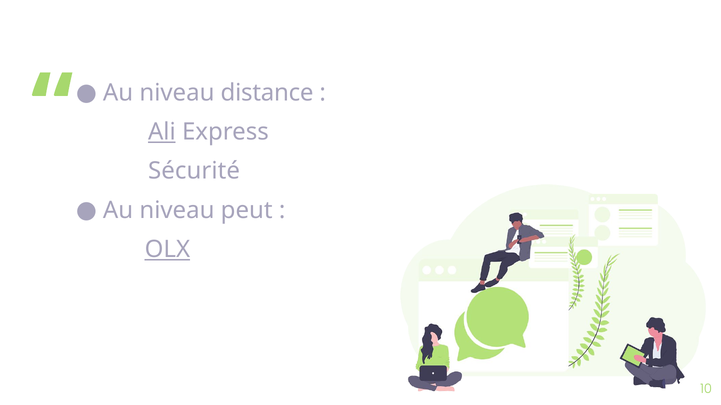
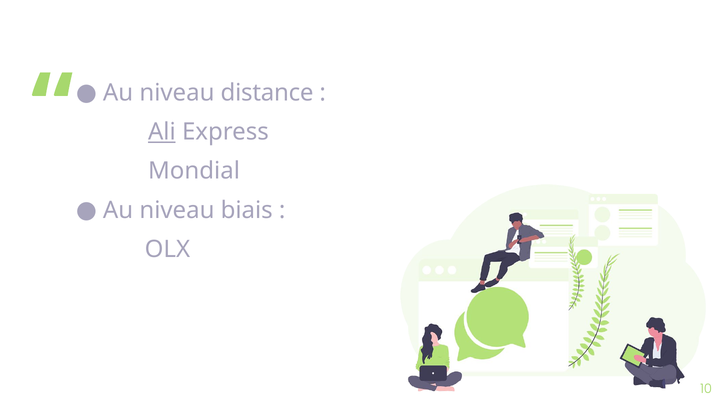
Sécurité: Sécurité -> Mondial (194, 171)
peut: peut -> biais (247, 210)
OLX underline: present -> none (167, 250)
